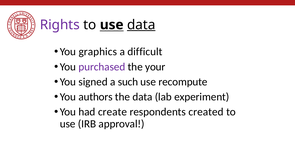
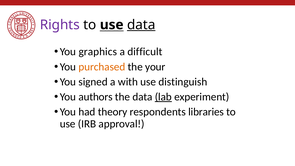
purchased colour: purple -> orange (102, 67)
such: such -> with (128, 82)
recompute: recompute -> distinguish (183, 82)
lab underline: none -> present (163, 97)
create: create -> theory (113, 112)
created: created -> libraries (206, 112)
